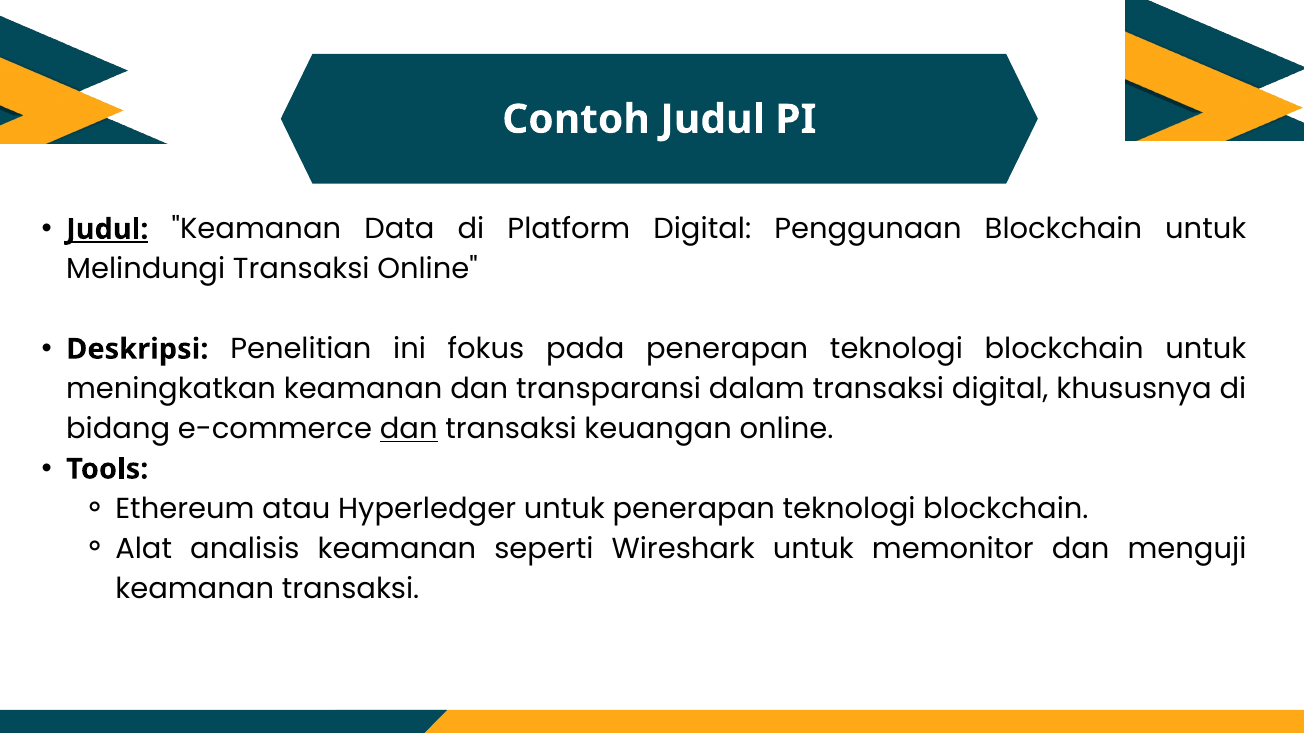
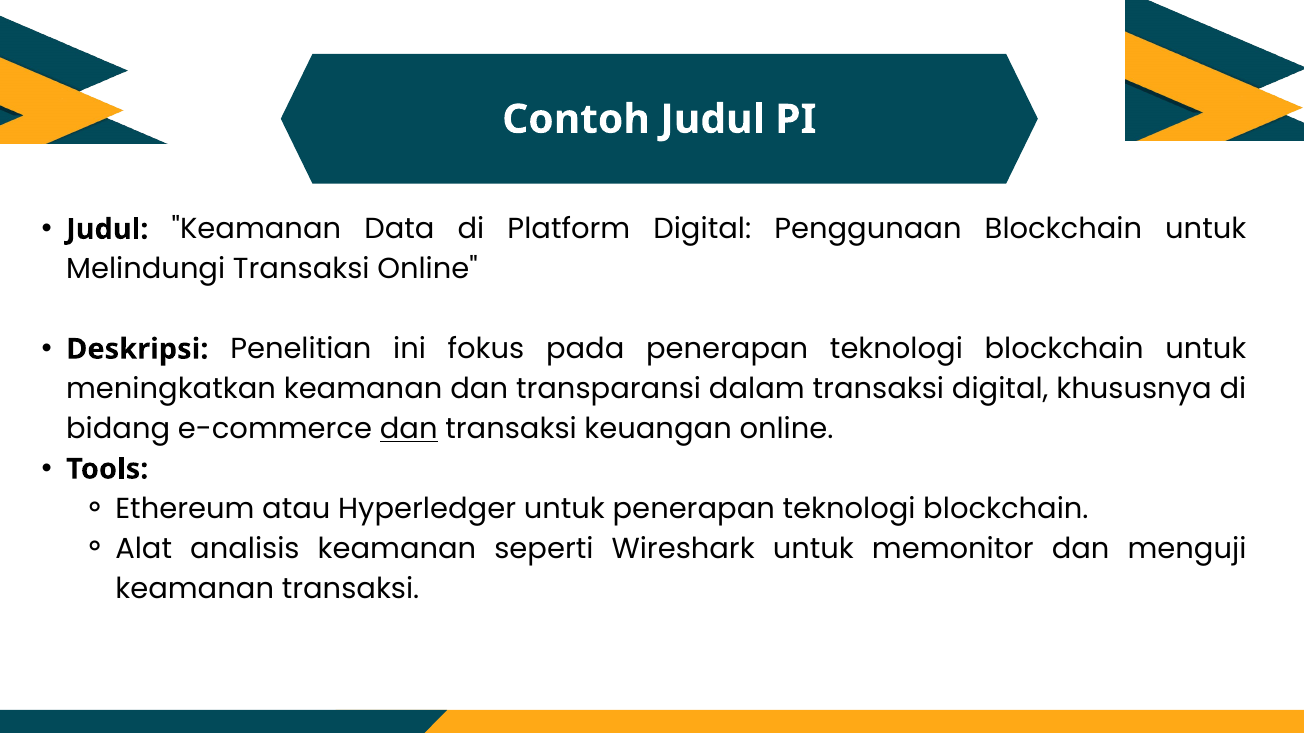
Judul underline: present -> none (107, 229)
